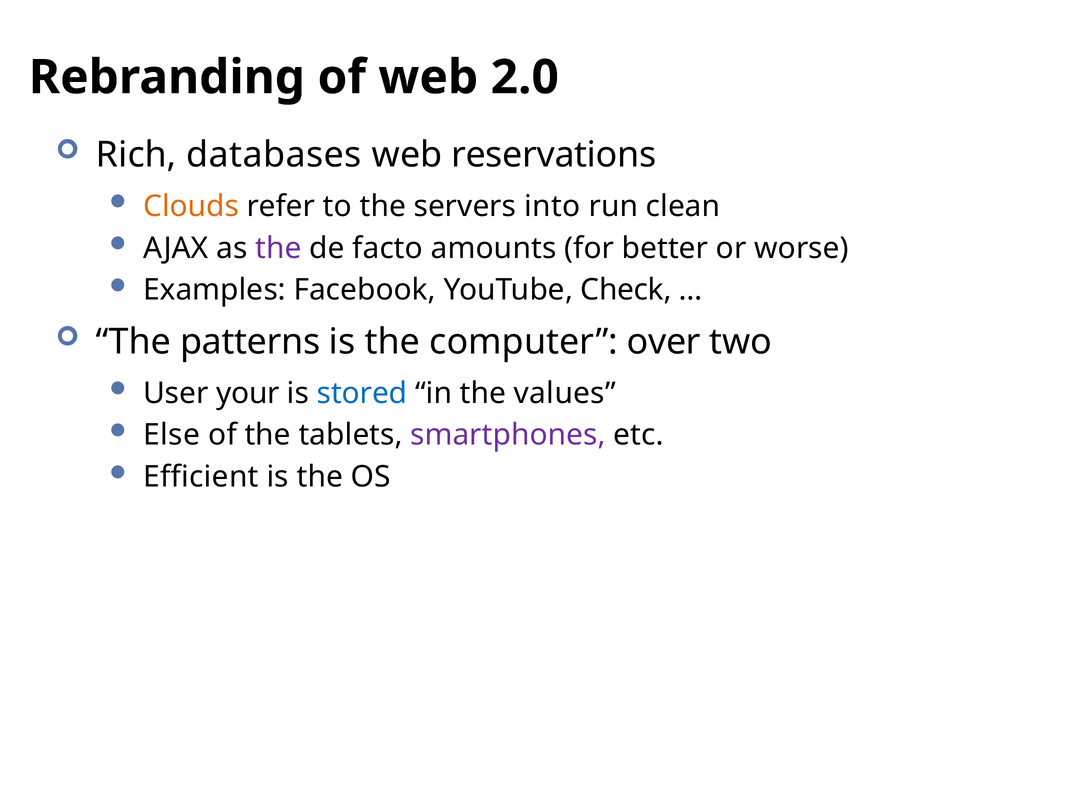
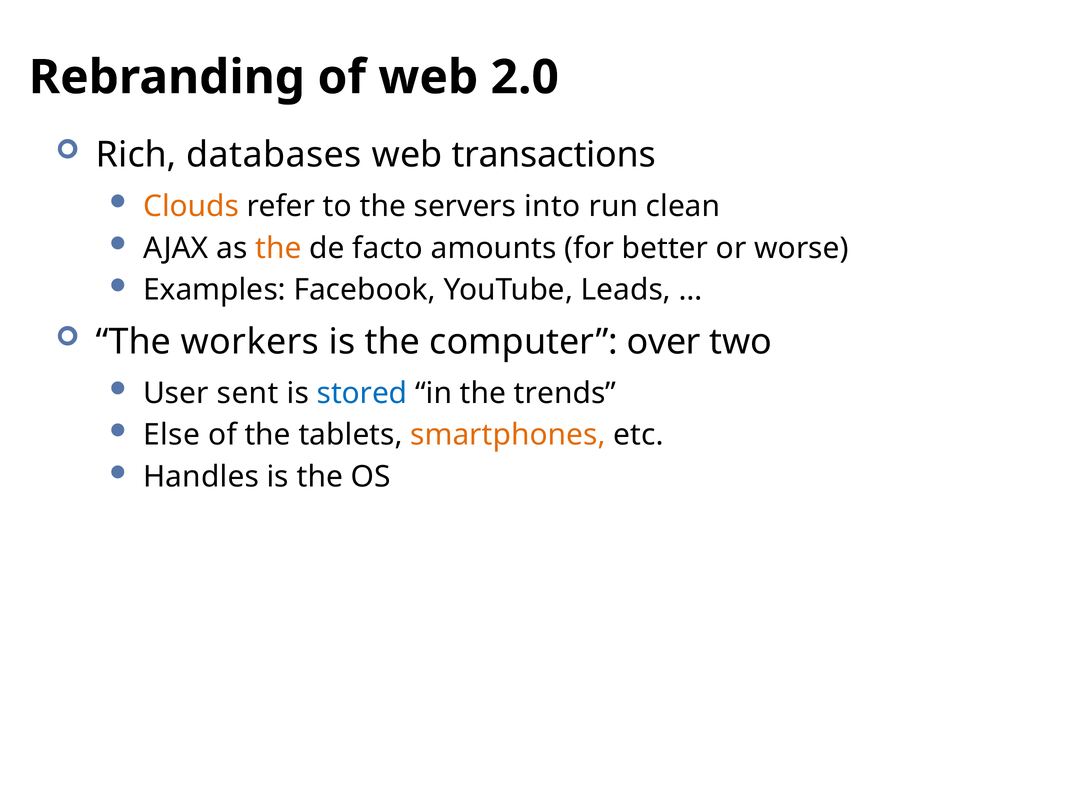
reservations: reservations -> transactions (554, 155)
the colour: purple -> orange (278, 248)
Check: Check -> Leads (626, 290)
patterns: patterns -> workers (250, 342)
your: your -> sent (248, 393)
values: values -> trends (565, 393)
smartphones colour: purple -> orange (508, 435)
Efficient: Efficient -> Handles (201, 477)
